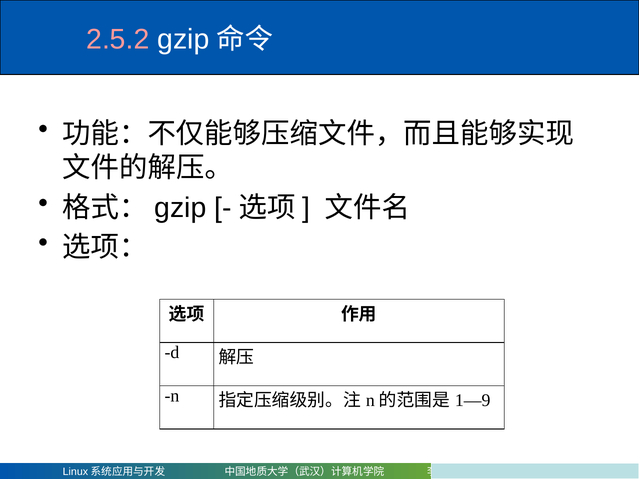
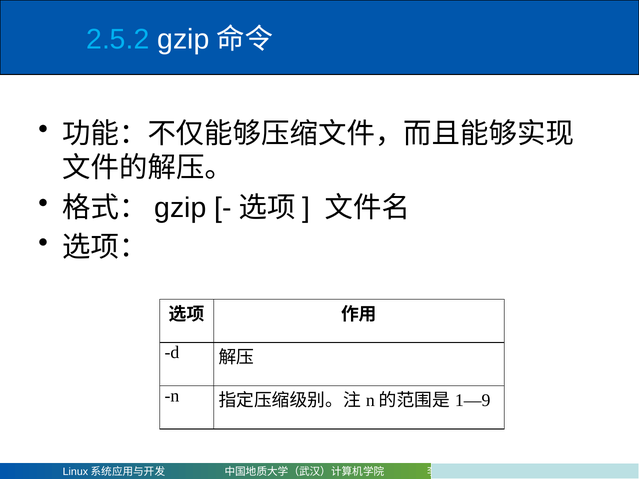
2.5.2 colour: pink -> light blue (118, 39)
